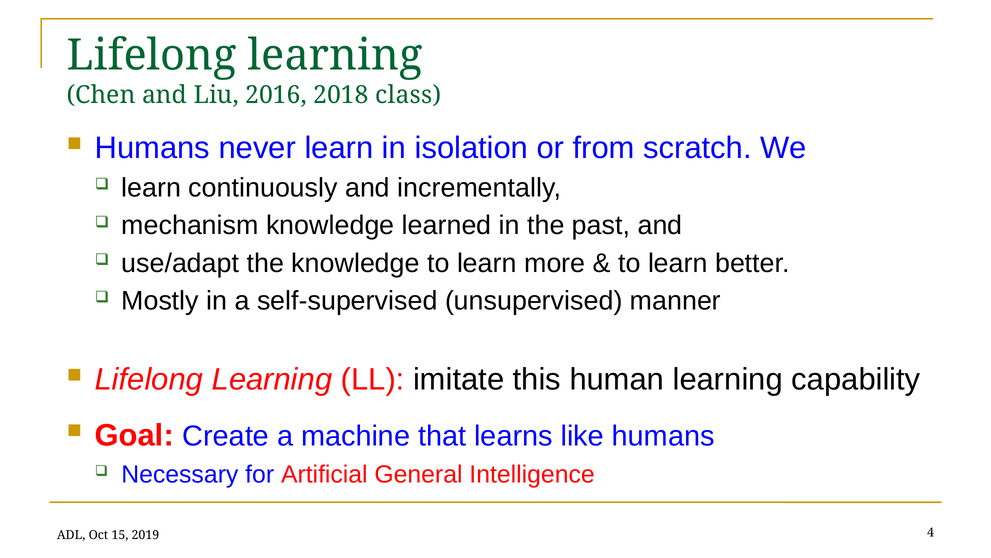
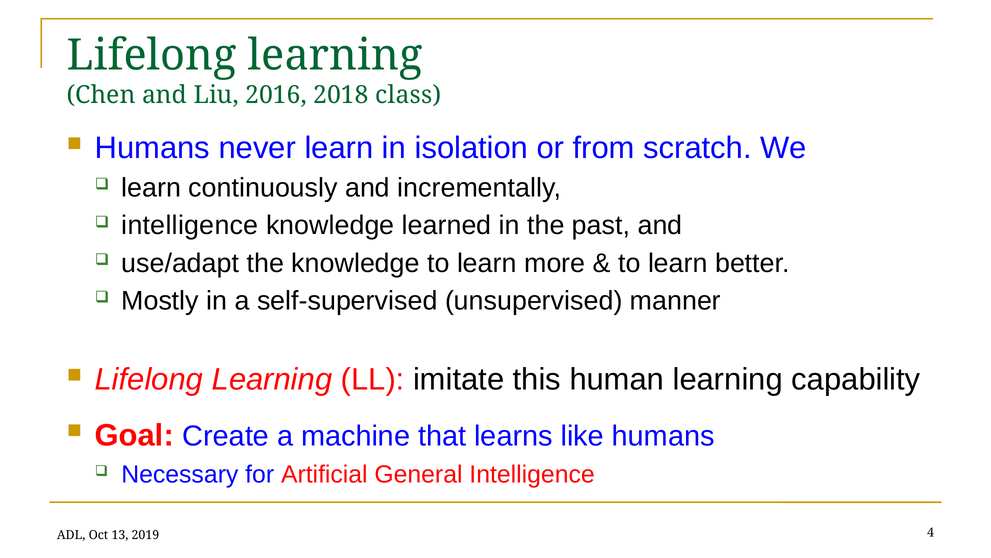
mechanism: mechanism -> intelligence (190, 225)
15: 15 -> 13 (120, 535)
